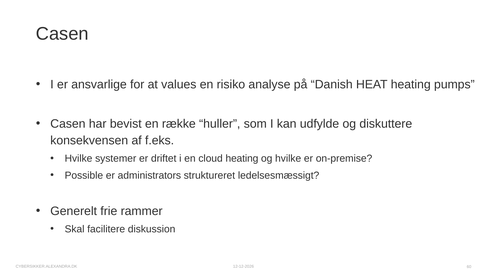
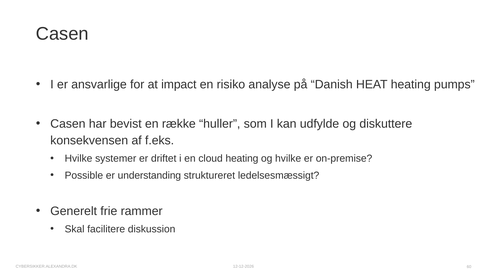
values: values -> impact (179, 84)
administrators: administrators -> understanding (149, 175)
